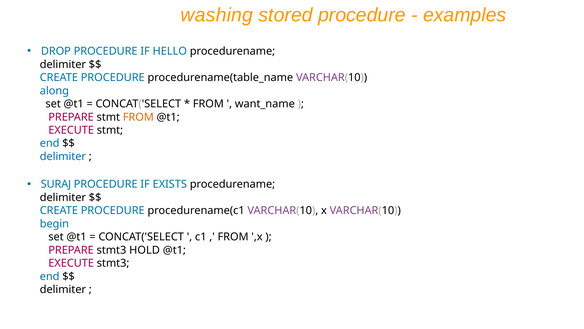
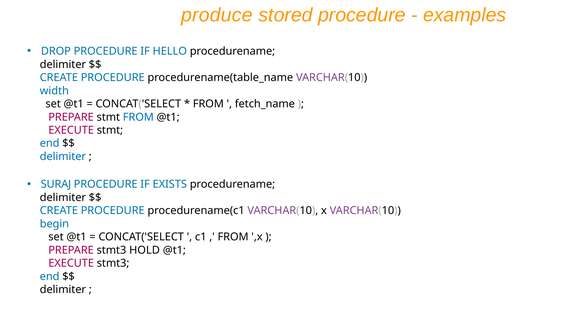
washing: washing -> produce (217, 15)
along: along -> width (54, 91)
want_name: want_name -> fetch_name (265, 104)
FROM colour: orange -> blue (138, 117)
